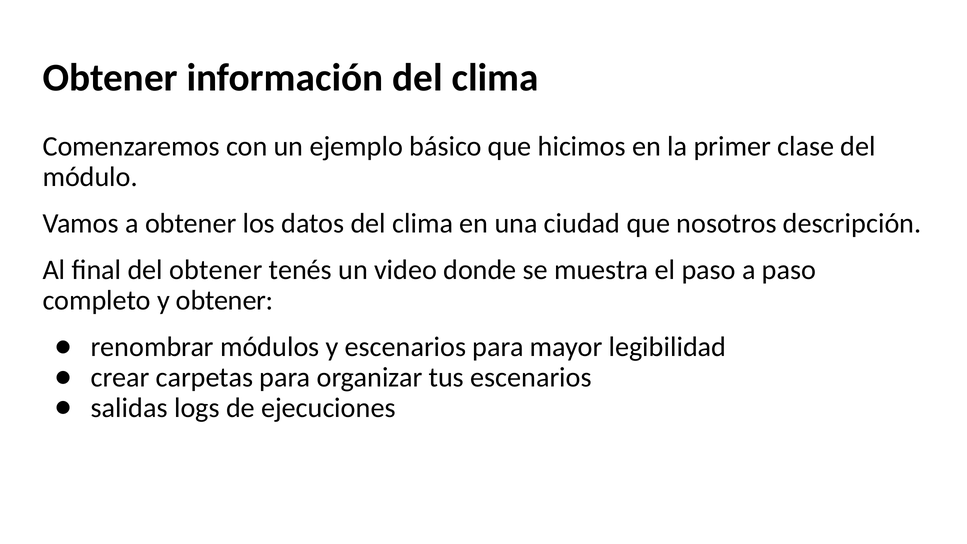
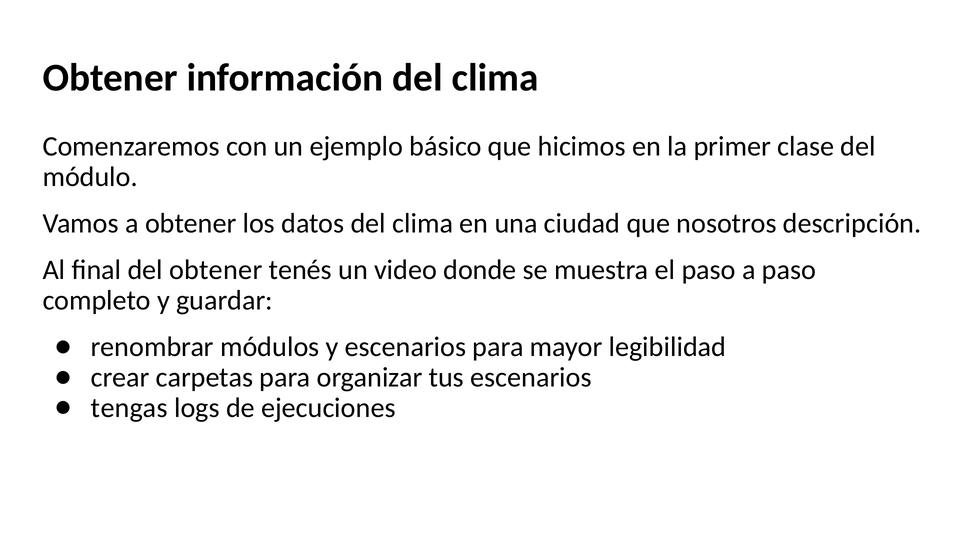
y obtener: obtener -> guardar (225, 300)
salidas: salidas -> tengas (129, 408)
